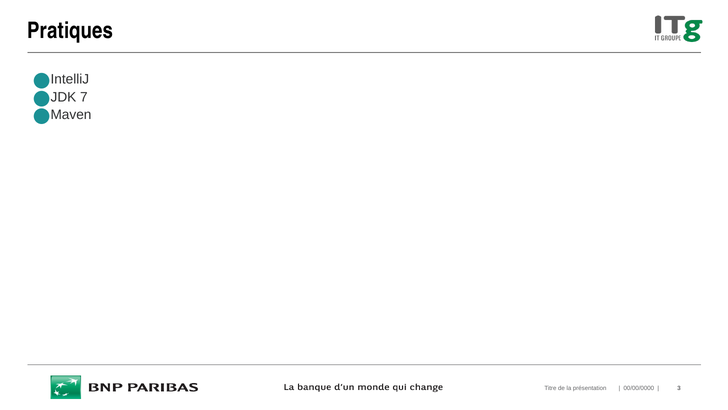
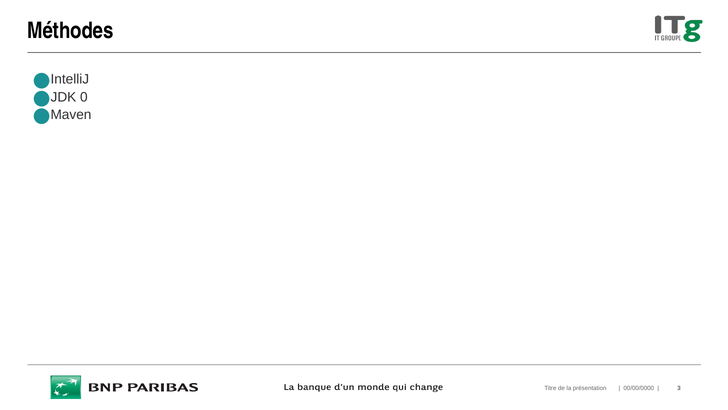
Pratiques: Pratiques -> Méthodes (70, 31)
7: 7 -> 0 (84, 97)
